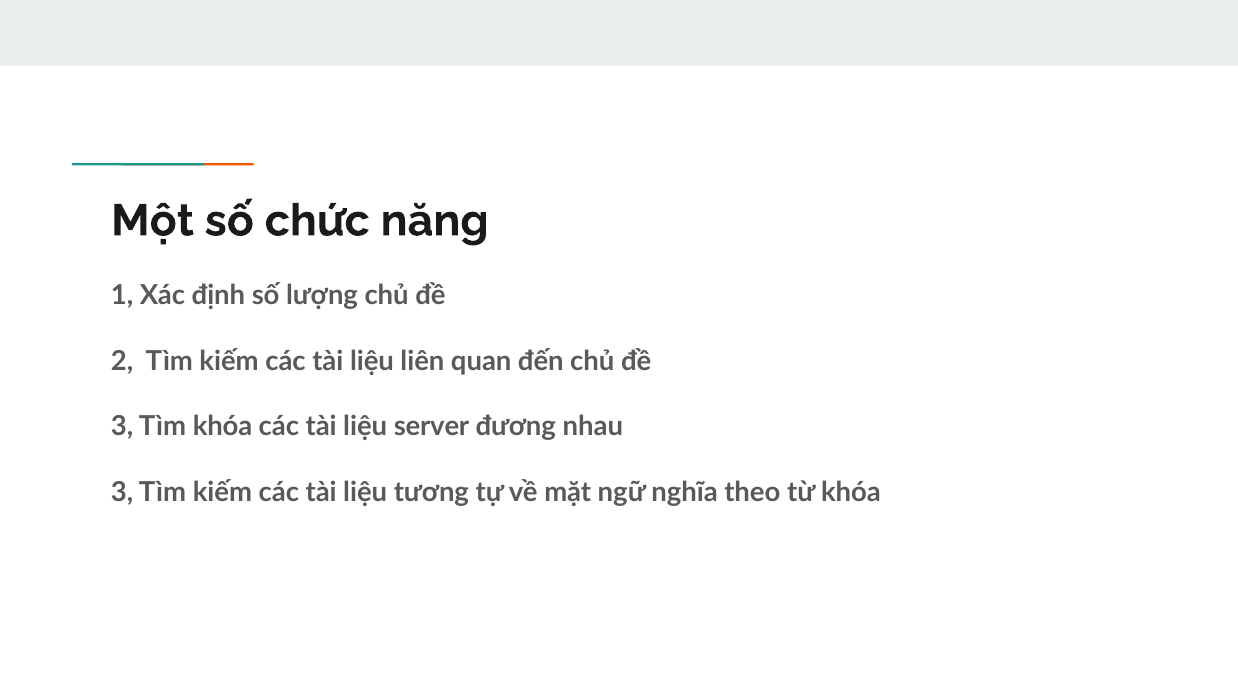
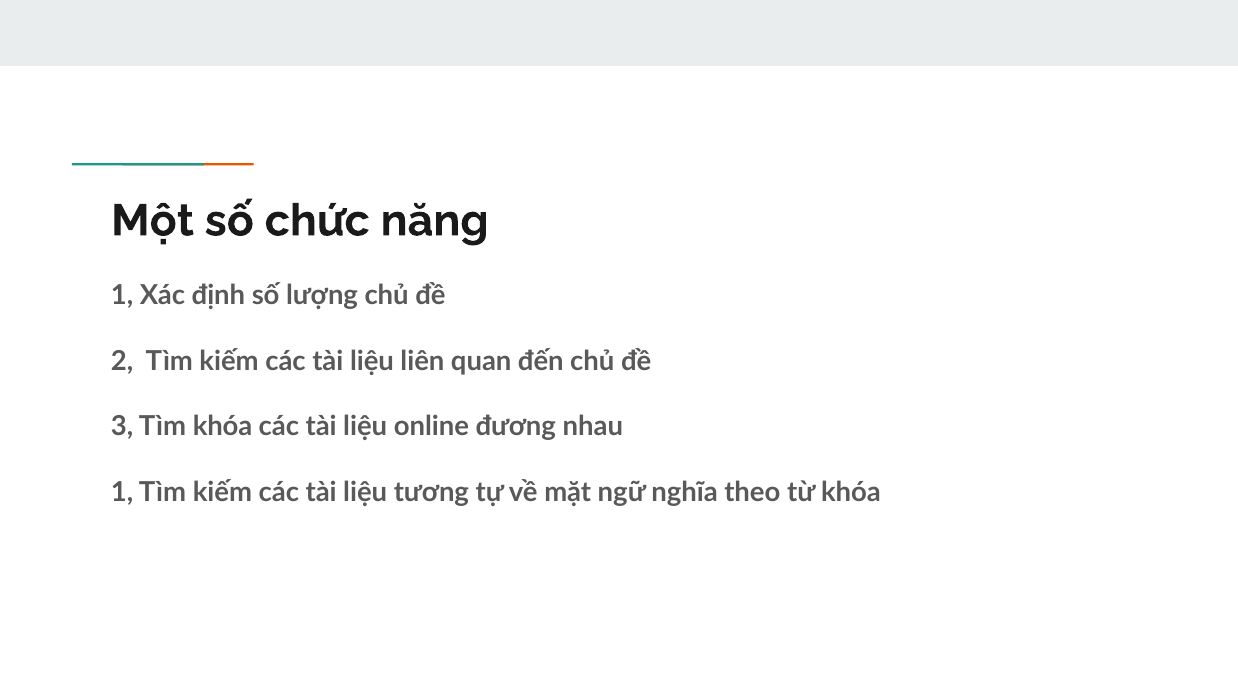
server: server -> online (431, 427)
3: 3 -> 1 (122, 492)
